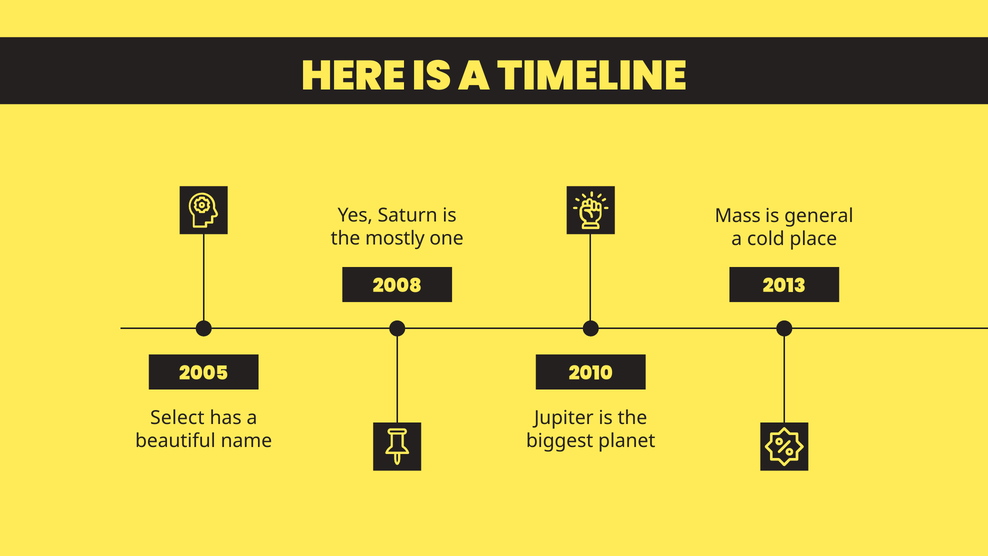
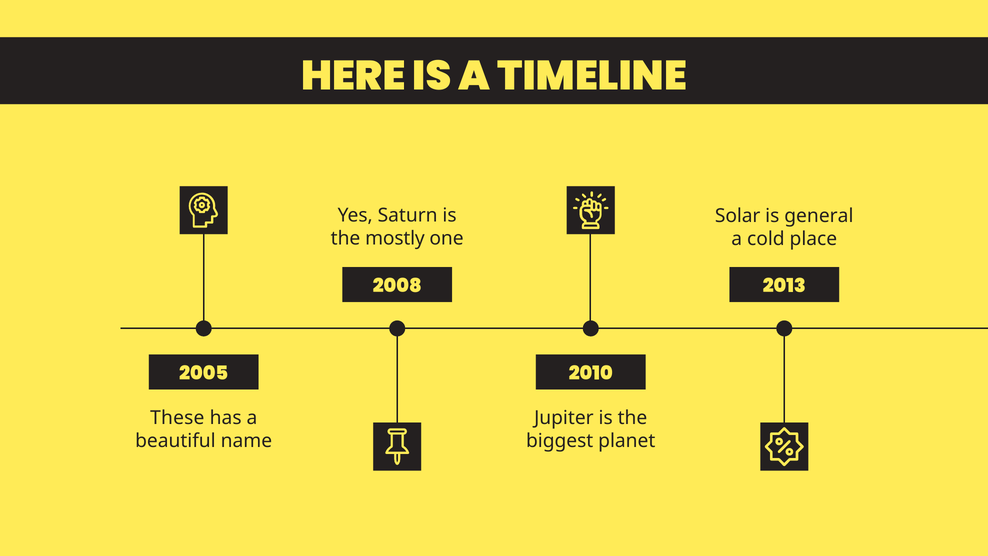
Mass: Mass -> Solar (738, 216)
Select: Select -> These (177, 418)
